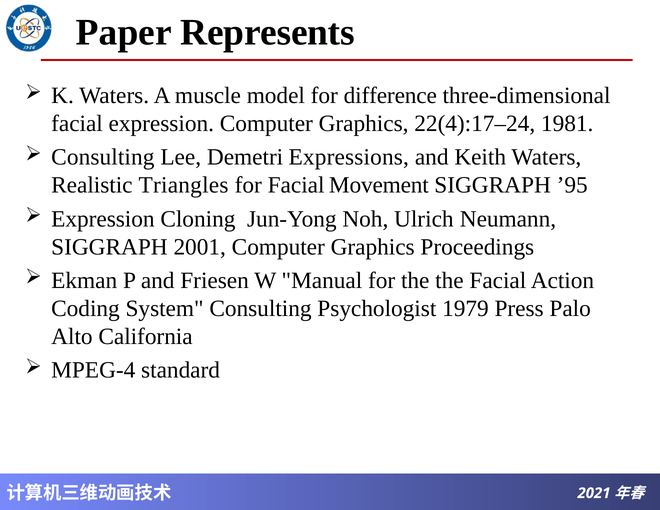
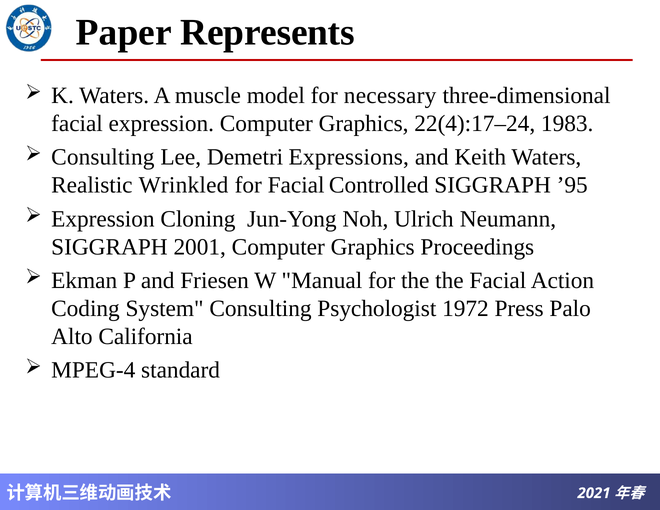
difference: difference -> necessary (390, 96)
1981: 1981 -> 1983 (567, 124)
Triangles: Triangles -> Wrinkled (184, 185)
Movement: Movement -> Controlled (379, 185)
1979: 1979 -> 1972 (465, 309)
